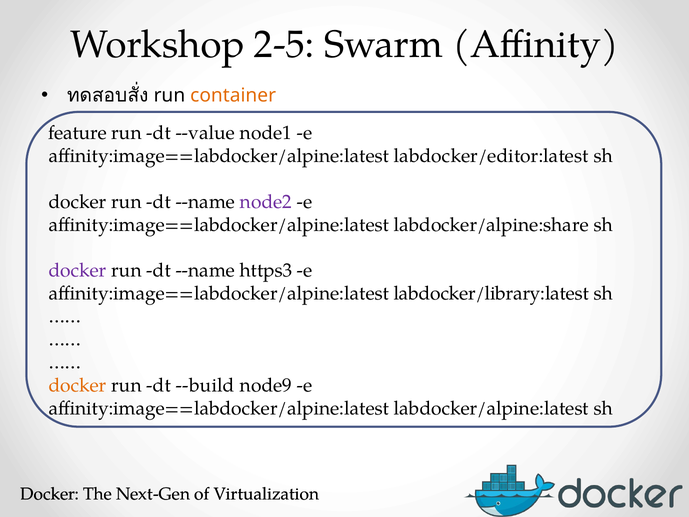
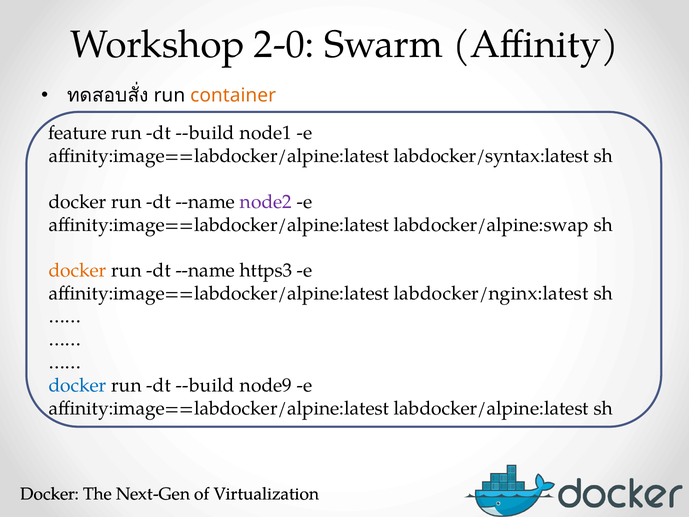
2-5: 2-5 -> 2-0 (284, 45)
--value: --value -> --build (205, 133)
labdocker/editor:latest: labdocker/editor:latest -> labdocker/syntax:latest (491, 156)
labdocker/alpine:share: labdocker/alpine:share -> labdocker/alpine:swap (491, 225)
docker colour: purple -> orange (77, 271)
labdocker/library:latest: labdocker/library:latest -> labdocker/nginx:latest (491, 294)
docker colour: orange -> blue (77, 385)
